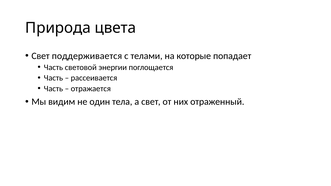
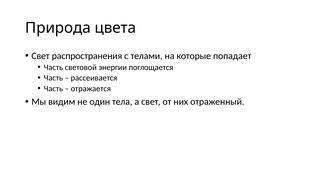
поддерживается: поддерживается -> распространения (87, 56)
